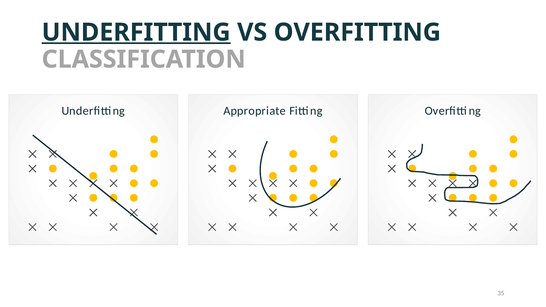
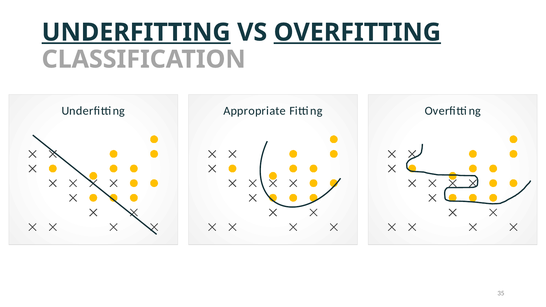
OVERFITTING underline: none -> present (357, 32)
